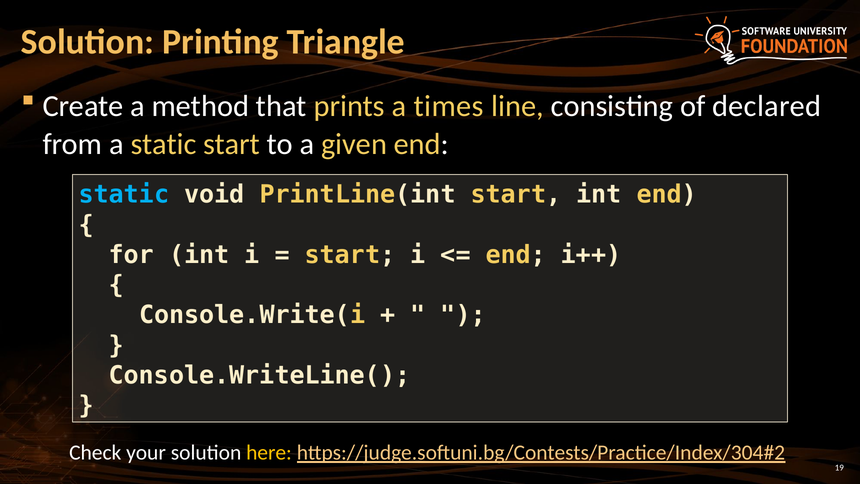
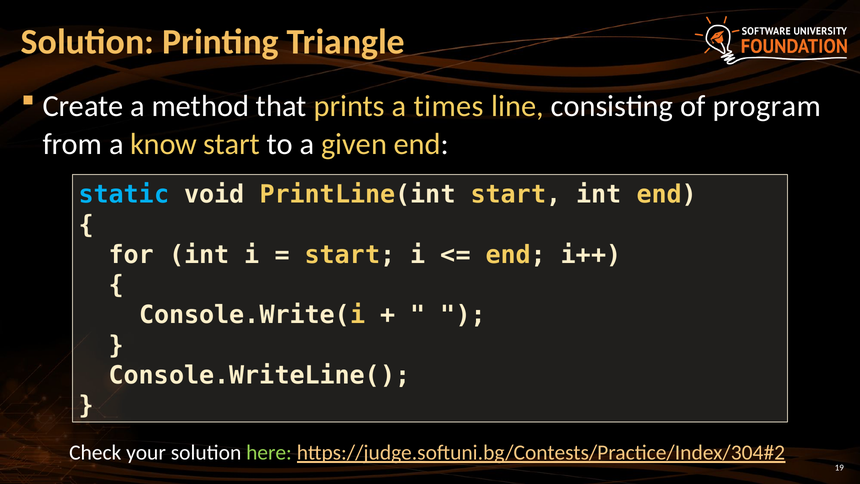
declared: declared -> program (767, 106)
a static: static -> know (164, 144)
here colour: yellow -> light green (269, 453)
